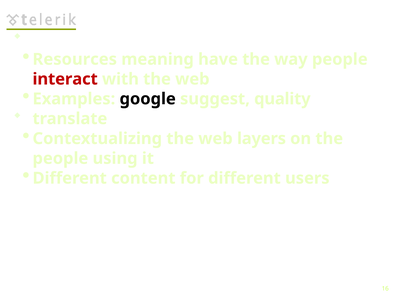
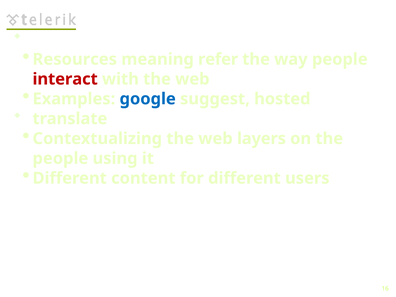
have: have -> refer (218, 59)
google colour: black -> blue (148, 99)
quality: quality -> hosted (282, 99)
